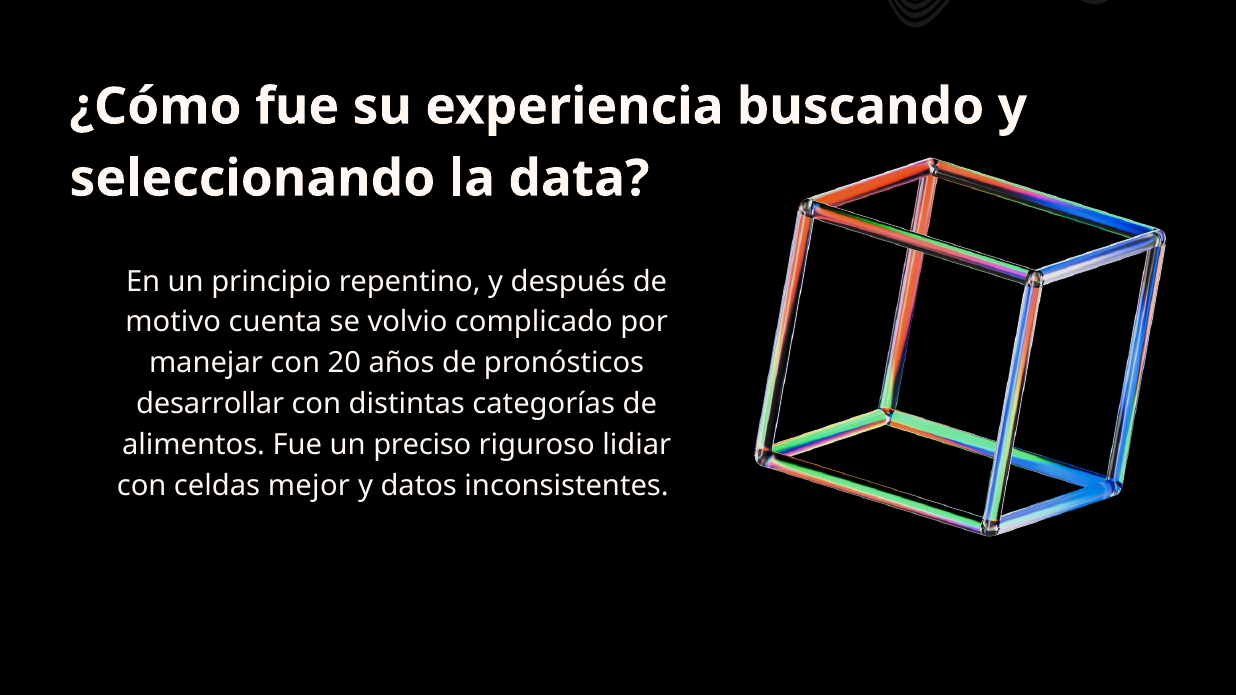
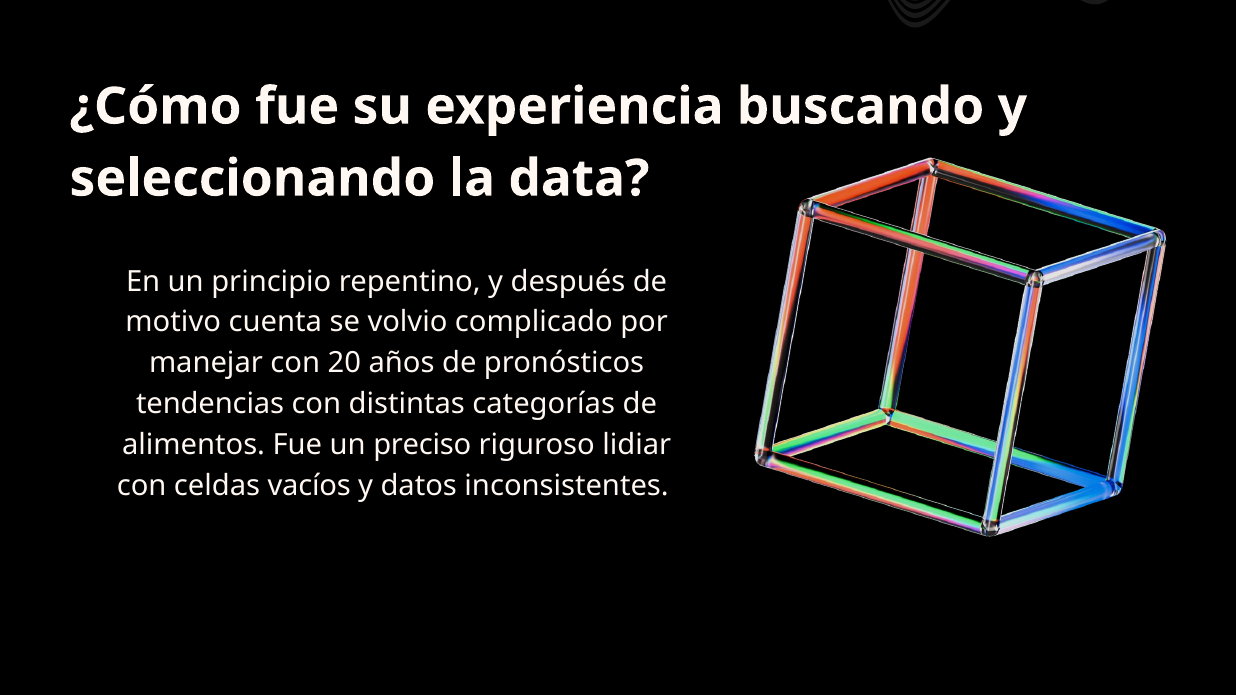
desarrollar: desarrollar -> tendencias (210, 404)
mejor: mejor -> vacíos (309, 486)
